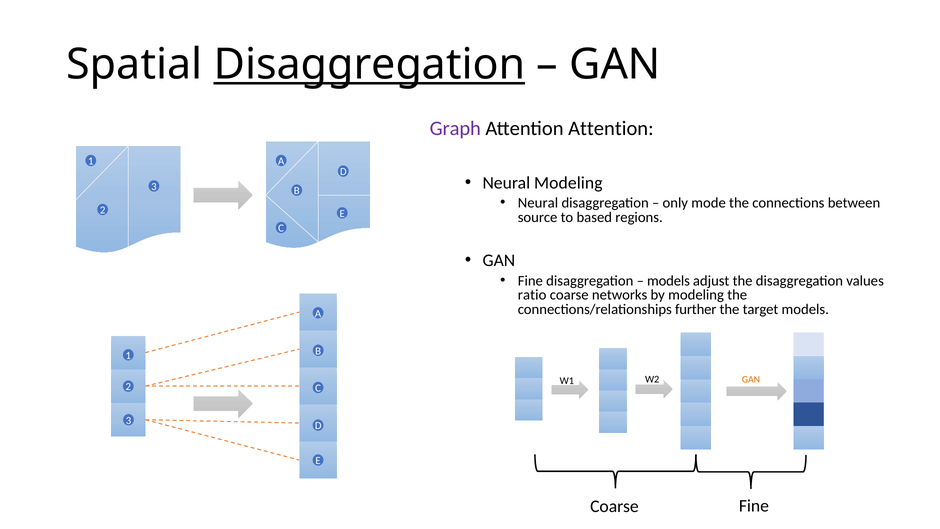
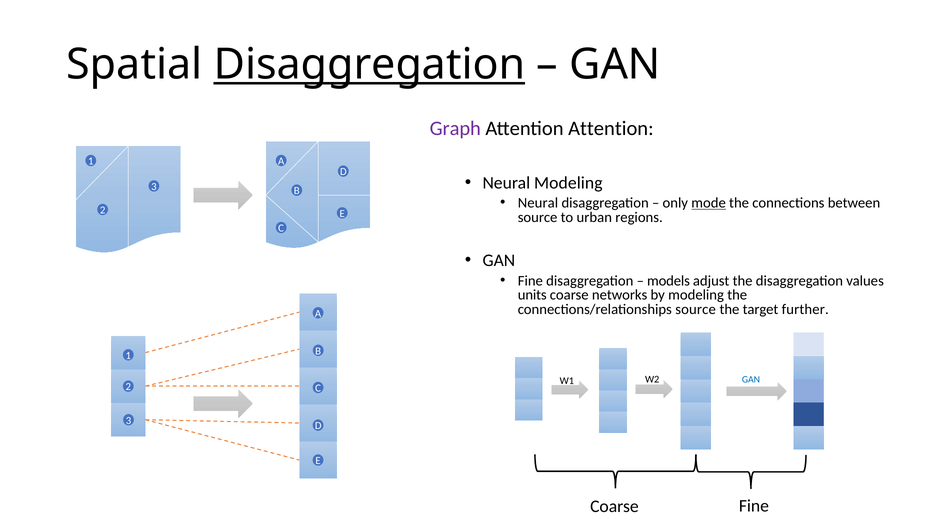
mode underline: none -> present (709, 203)
based: based -> urban (594, 217)
ratio: ratio -> units (532, 295)
connections/relationships further: further -> source (696, 309)
target models: models -> further (805, 309)
GAN colour: orange -> blue (751, 380)
